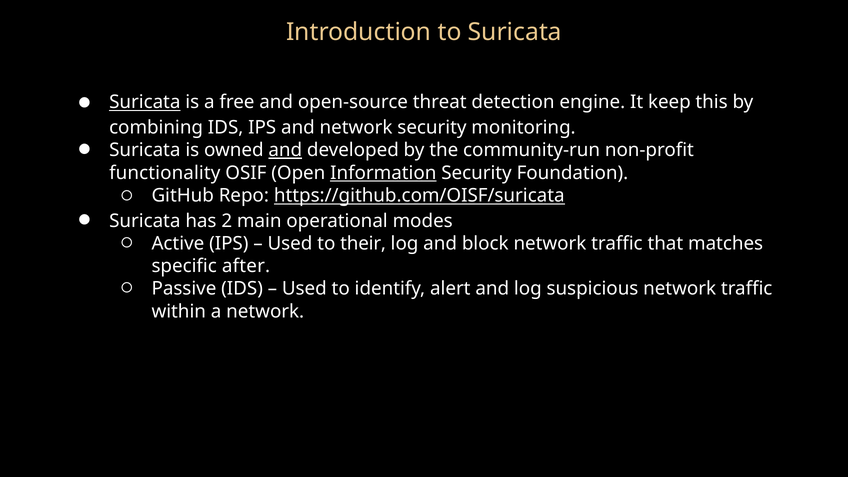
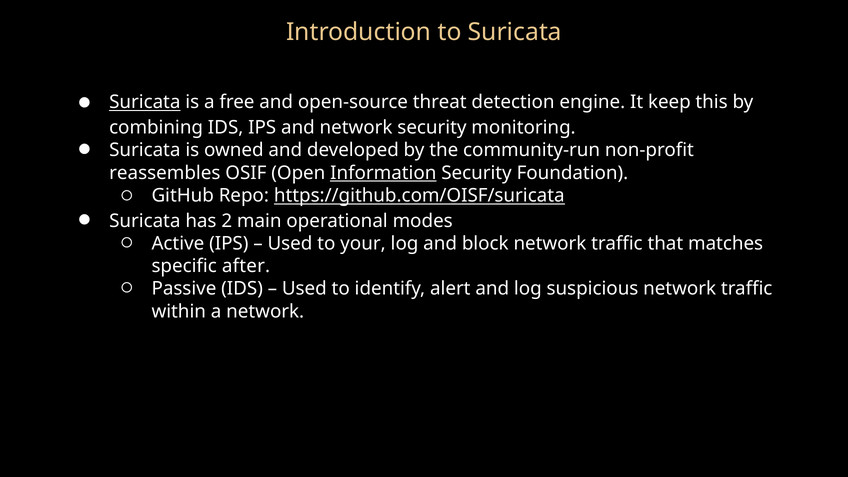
and underline: present -> none (285, 150)
functionality: functionality -> reassembles (165, 173)
their: their -> your (363, 244)
